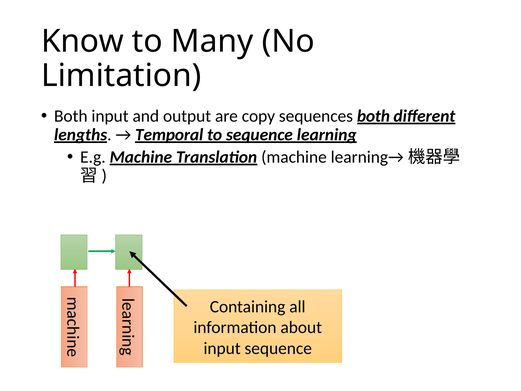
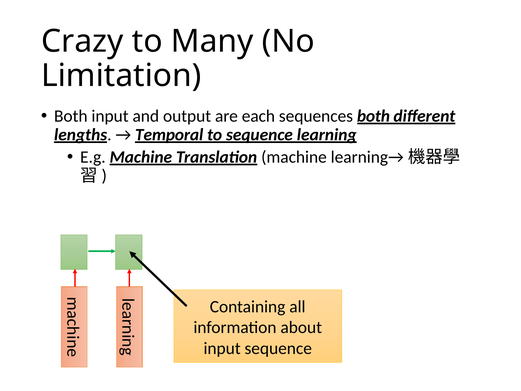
Know: Know -> Crazy (82, 41)
copy: copy -> each (258, 116)
